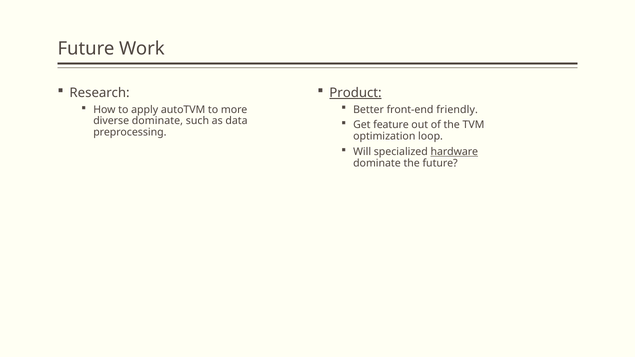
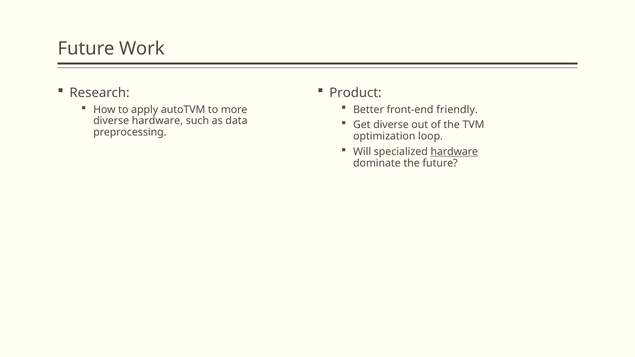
Product underline: present -> none (356, 93)
diverse dominate: dominate -> hardware (157, 121)
Get feature: feature -> diverse (391, 125)
